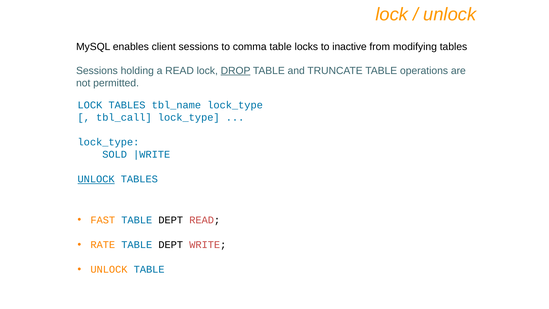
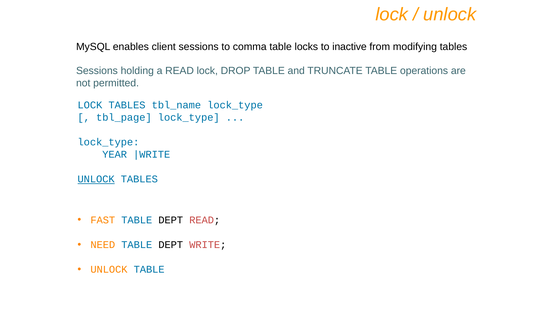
DROP underline: present -> none (236, 71)
tbl_call: tbl_call -> tbl_page (124, 117)
SOLD: SOLD -> YEAR (115, 154)
RATE: RATE -> NEED (103, 245)
